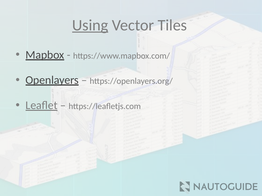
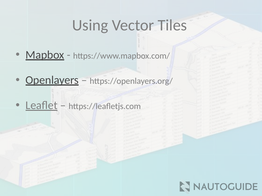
Using underline: present -> none (90, 25)
